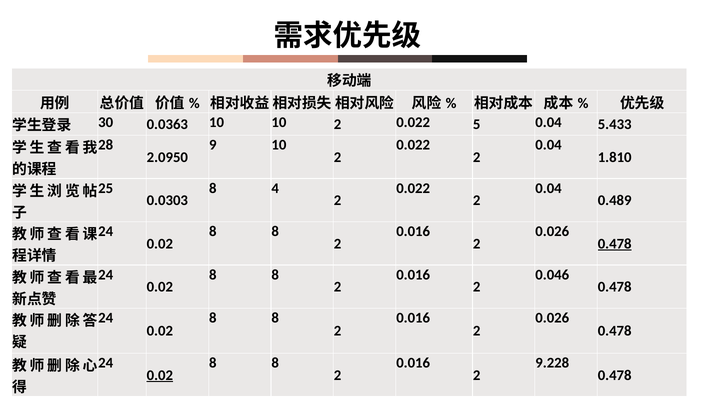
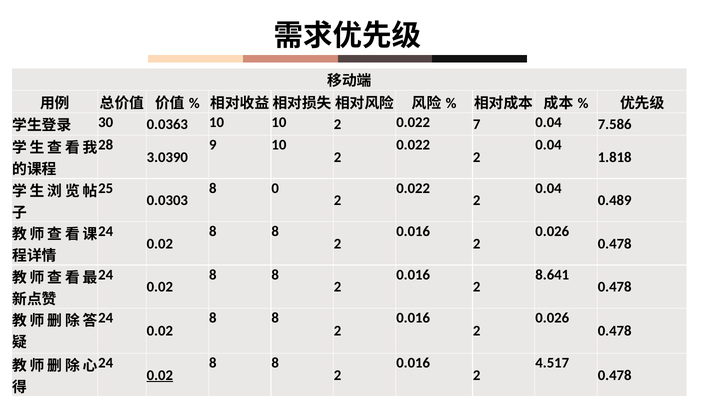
5: 5 -> 7 (477, 124)
5.433: 5.433 -> 7.586 (615, 124)
2.0950: 2.0950 -> 3.0390 (167, 157)
1.810: 1.810 -> 1.818 (615, 157)
4: 4 -> 0 (275, 188)
0.478 underline: present -> none (615, 244)
0.046: 0.046 -> 8.641 (552, 274)
9.228: 9.228 -> 4.517 (552, 363)
